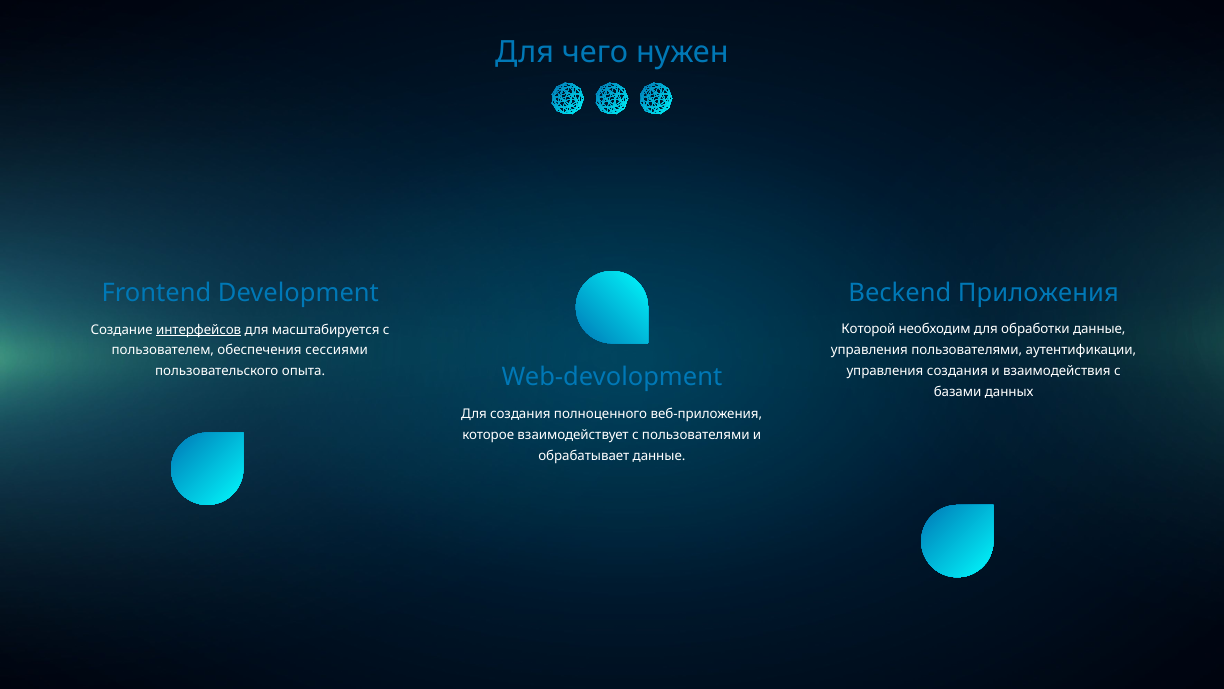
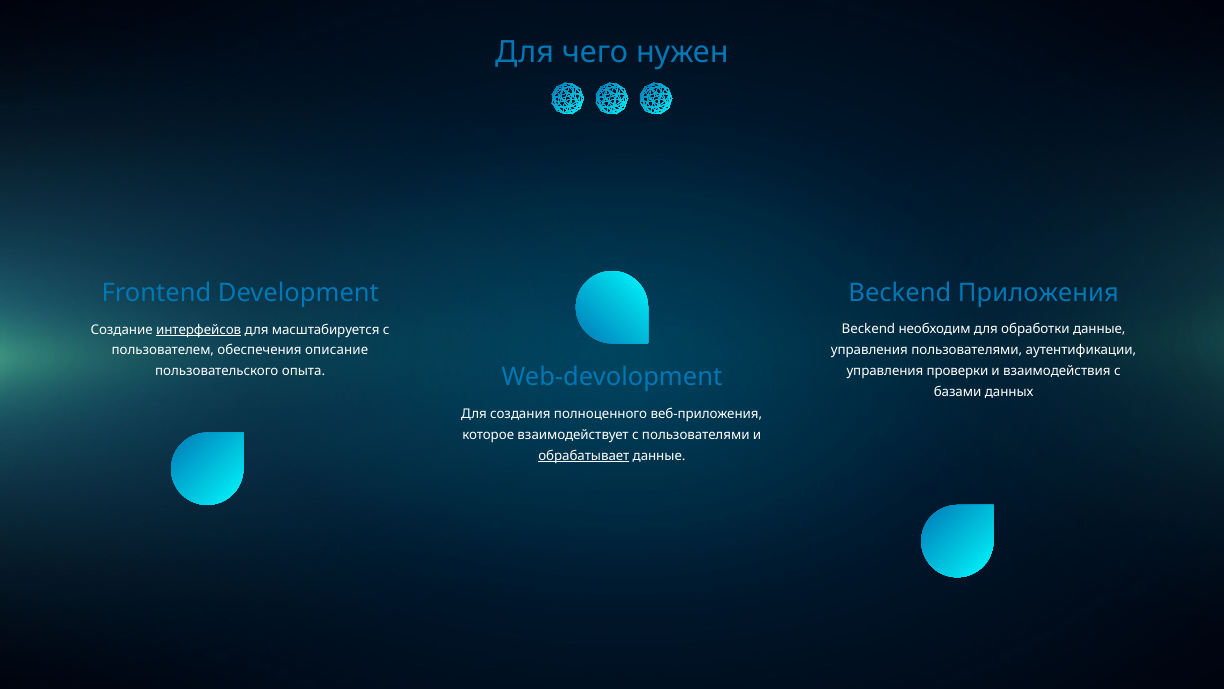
Которой: Которой -> Beckend (868, 329)
сессиями: сессиями -> описание (337, 350)
управления создания: создания -> проверки (958, 371)
обрабатывает underline: none -> present (584, 456)
